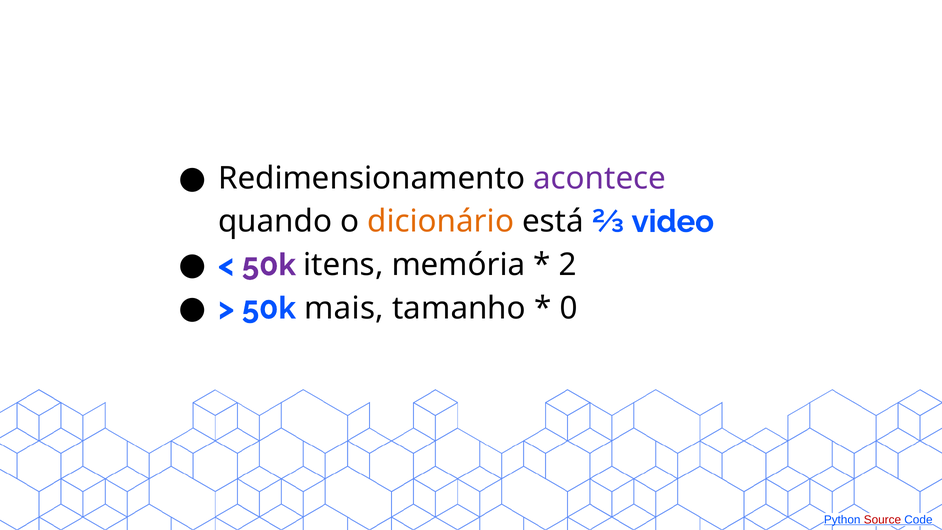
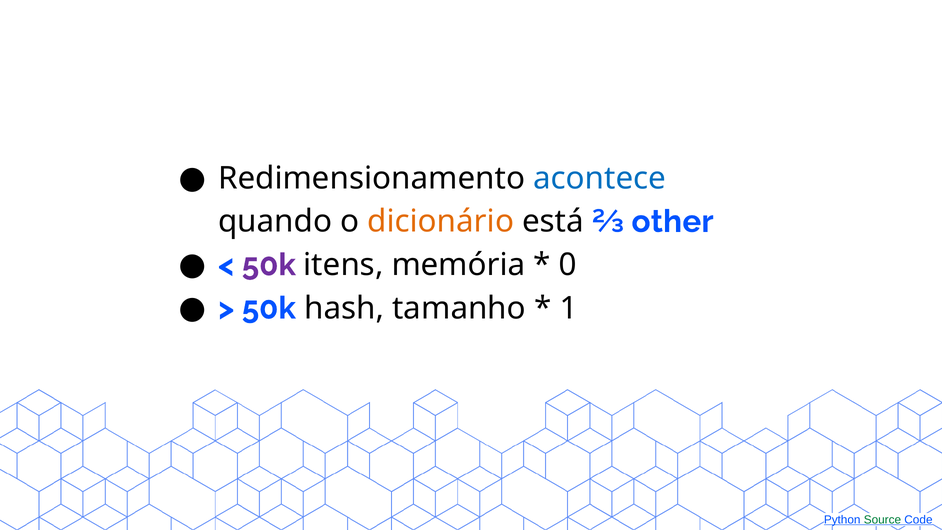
acontece colour: purple -> blue (600, 178)
video: video -> other (673, 221)
2: 2 -> 0 (568, 265)
mais: mais -> hash (344, 308)
0: 0 -> 1 (569, 308)
Source colour: red -> green (882, 520)
